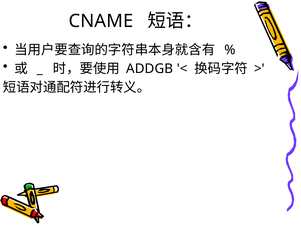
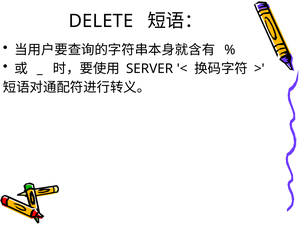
CNAME: CNAME -> DELETE (101, 21)
ADDGB: ADDGB -> SERVER (150, 69)
